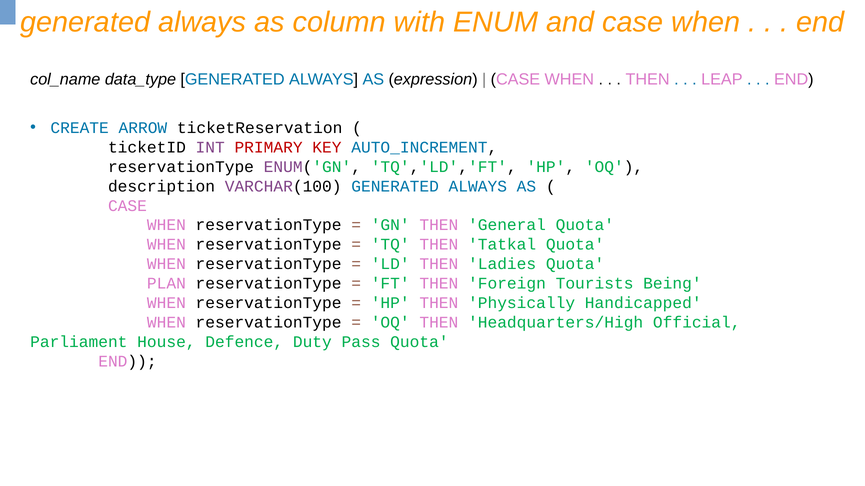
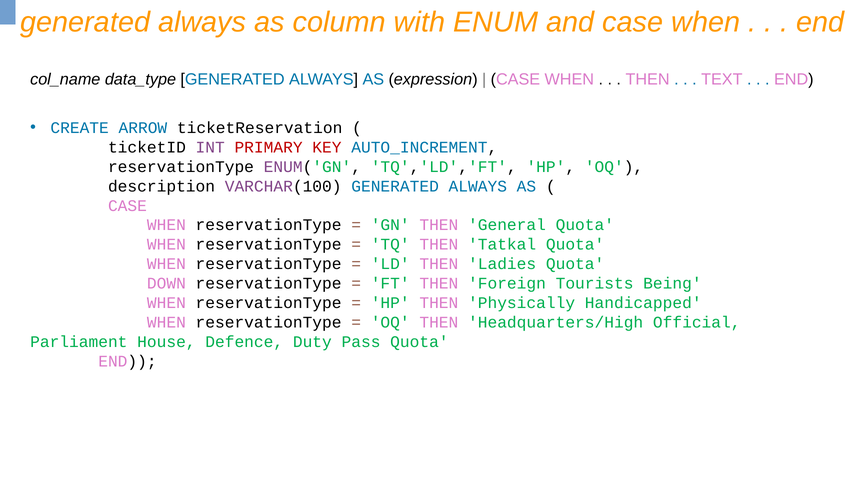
LEAP: LEAP -> TEXT (722, 80)
PLAN: PLAN -> DOWN (166, 284)
